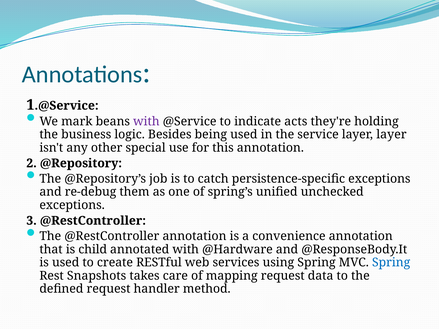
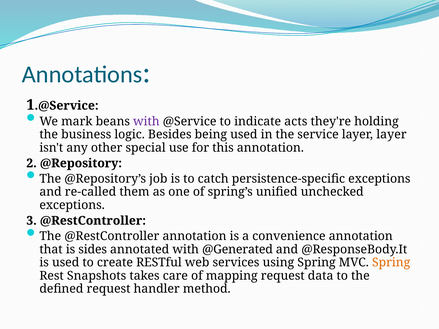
re-debug: re-debug -> re-called (90, 192)
child: child -> sides (93, 250)
@Hardware: @Hardware -> @Generated (237, 250)
Spring colour: blue -> orange (391, 263)
